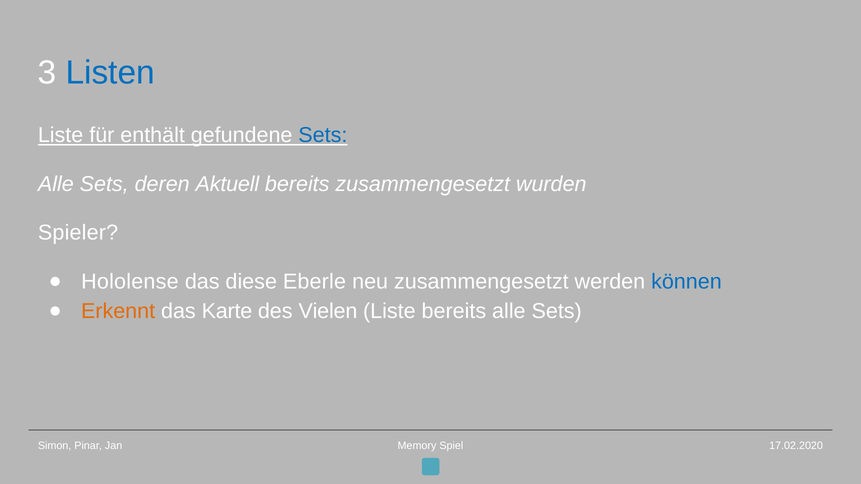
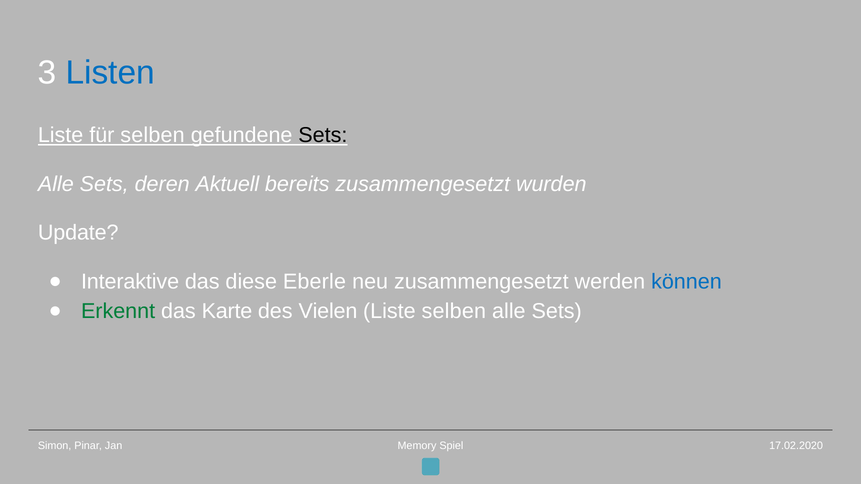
für enthält: enthält -> selben (153, 135)
Sets colour: blue -> black (323, 135)
Spieler: Spieler -> Update (78, 233)
Hololense: Hololense -> Interaktive (130, 282)
Erkennt colour: orange -> green (118, 312)
Liste bereits: bereits -> selben (454, 312)
